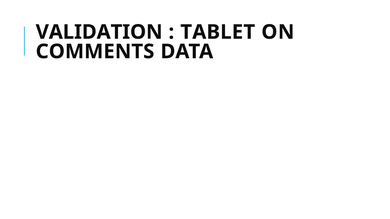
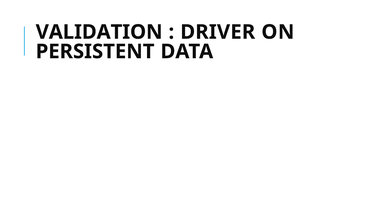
TABLET: TABLET -> DRIVER (218, 32)
COMMENTS: COMMENTS -> PERSISTENT (95, 52)
